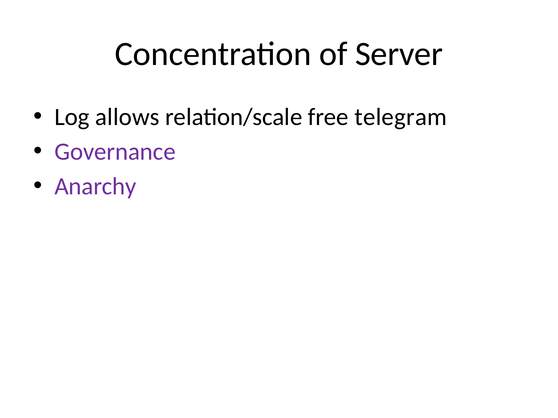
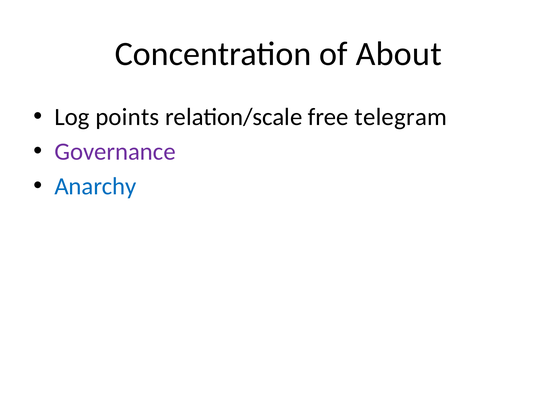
Server: Server -> About (399, 54)
allows: allows -> points (127, 117)
Anarchy colour: purple -> blue (95, 187)
